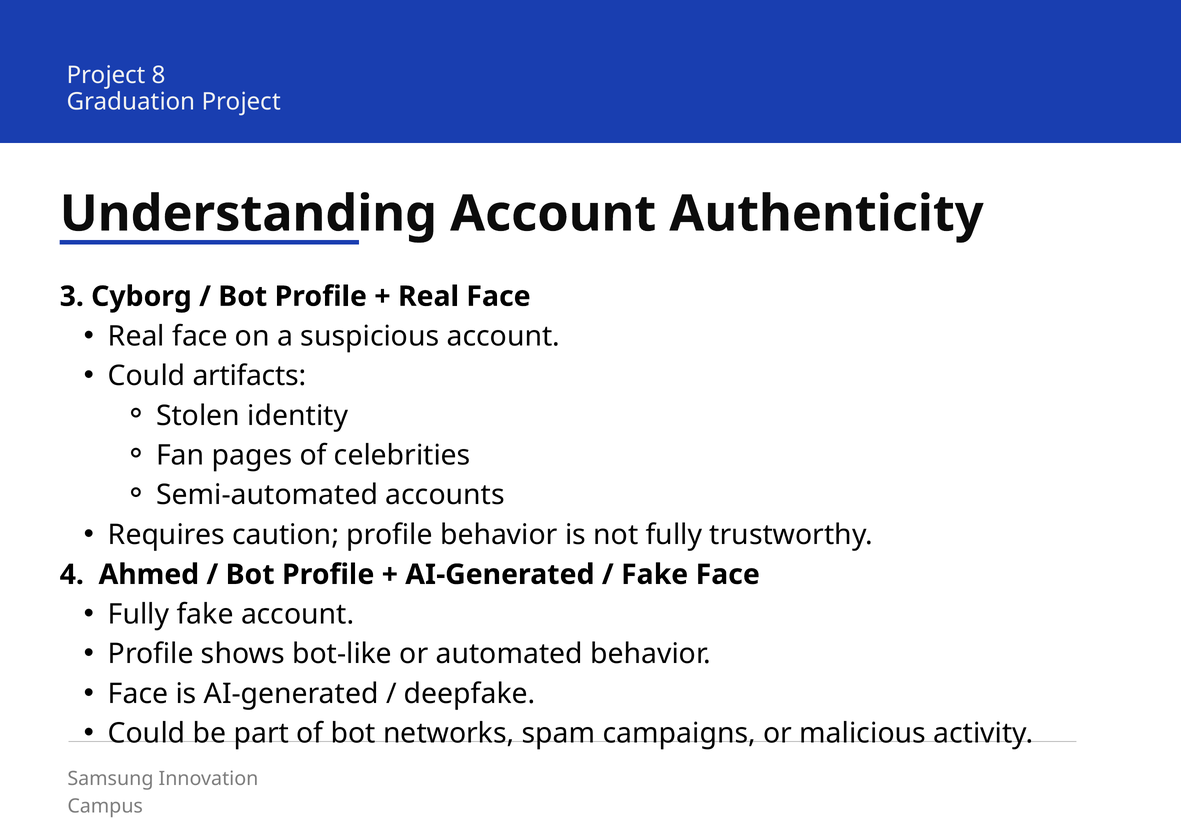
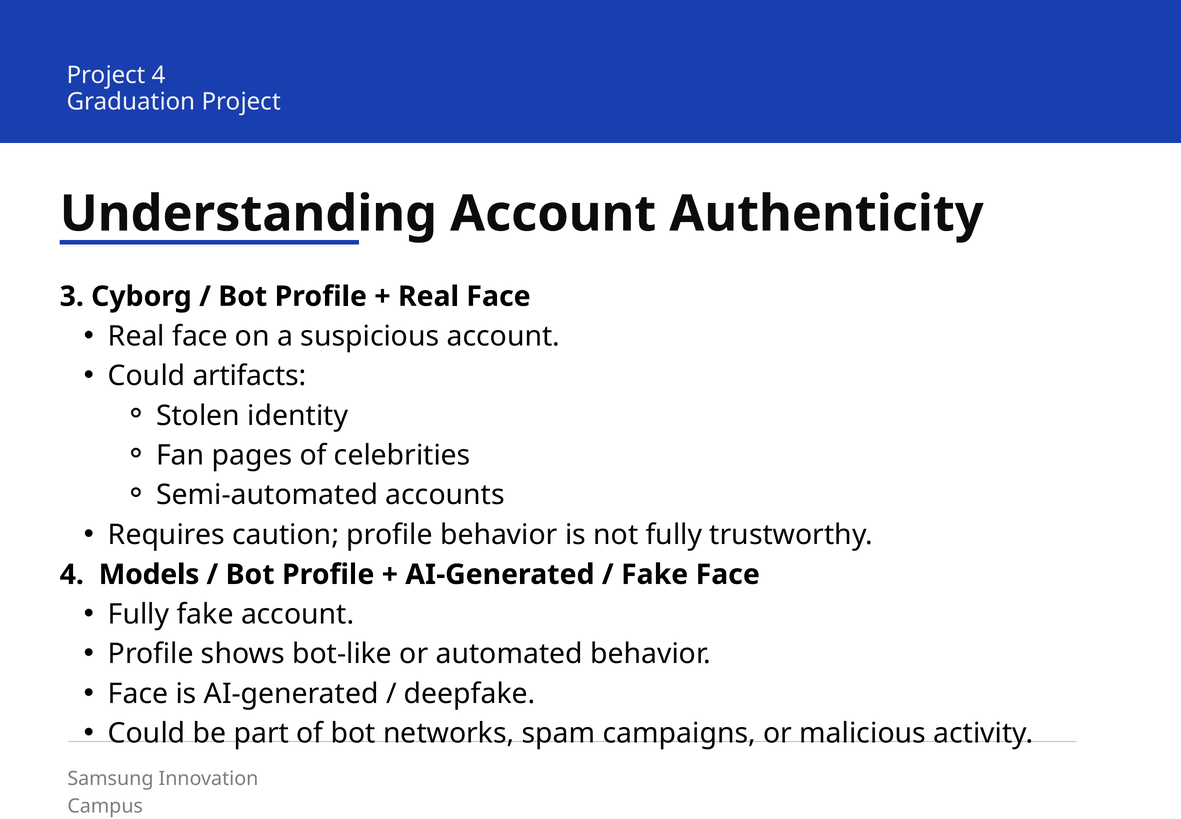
Project 8: 8 -> 4 (159, 75)
Ahmed: Ahmed -> Models (149, 575)
